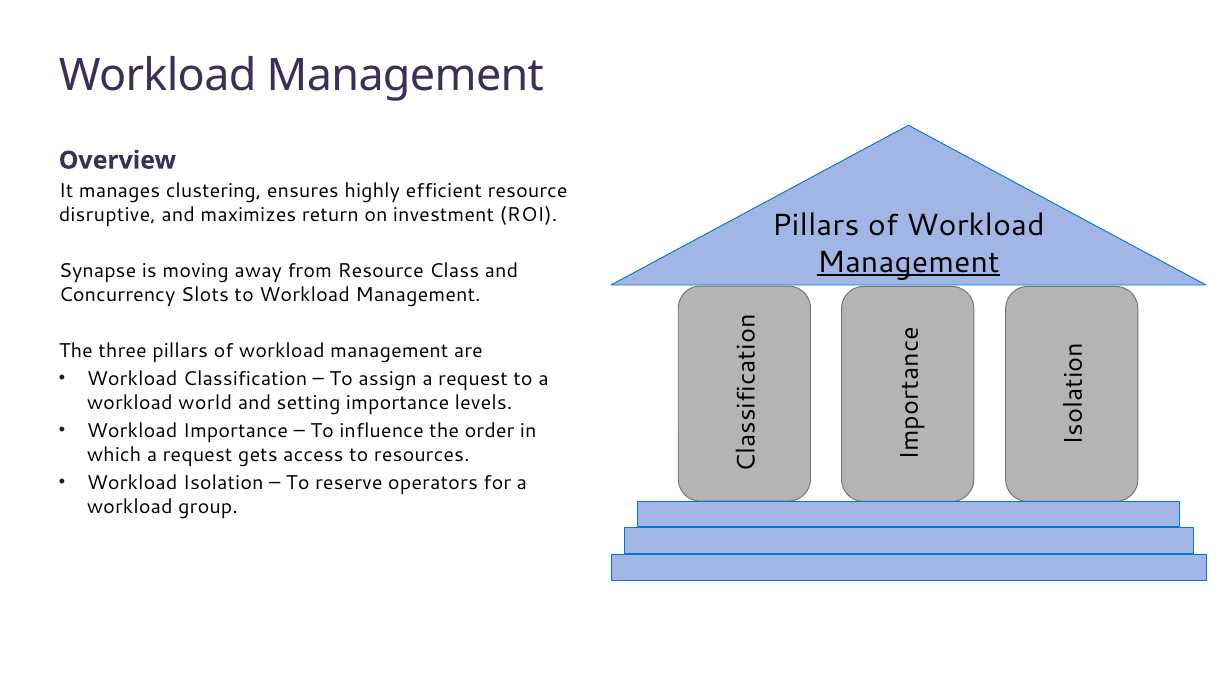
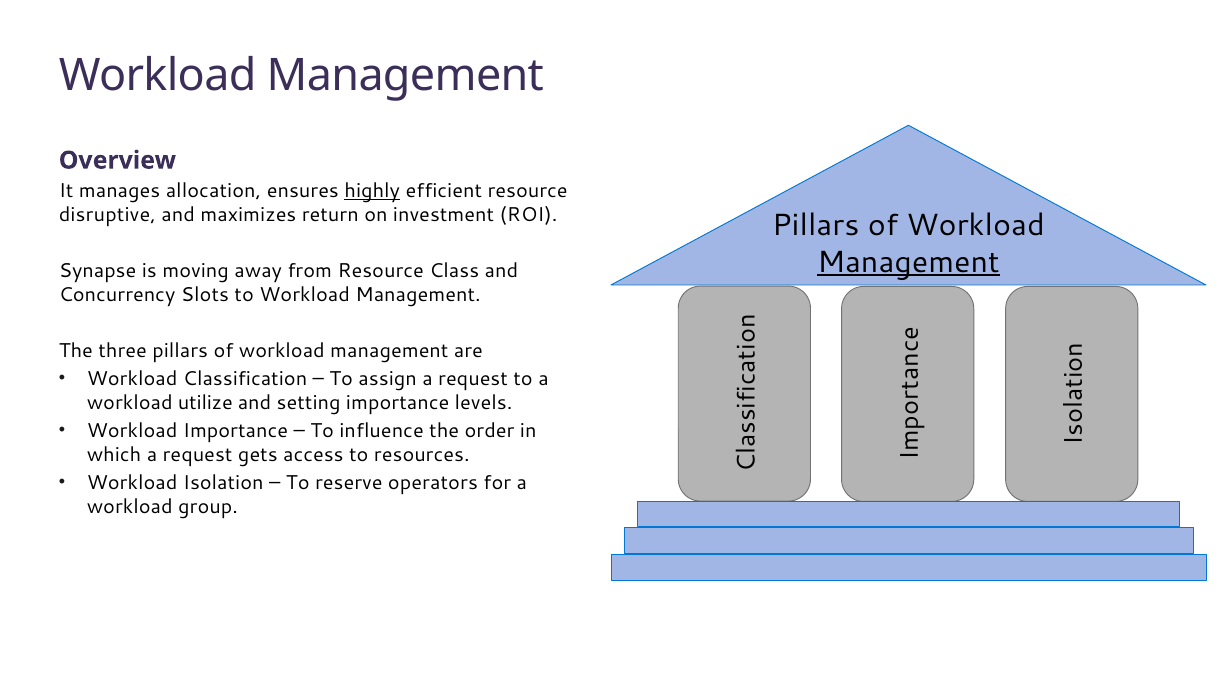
clustering: clustering -> allocation (214, 191)
highly underline: none -> present (372, 191)
world: world -> utilize (205, 403)
